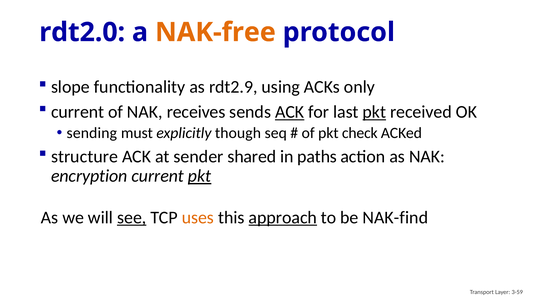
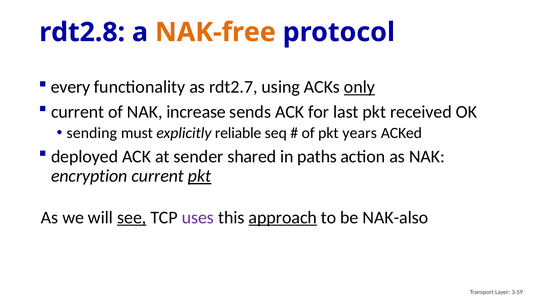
rdt2.0: rdt2.0 -> rdt2.8 (82, 32)
slope: slope -> every (70, 87)
rdt2.9: rdt2.9 -> rdt2.7 (233, 87)
only underline: none -> present (359, 87)
receives: receives -> increase (196, 112)
ACK underline: present -> none (290, 112)
pkt underline: present -> none (374, 112)
though: though -> reliable (238, 133)
check: check -> years (360, 133)
structure: structure -> deployed (85, 157)
uses colour: orange -> purple (198, 218)
NAK-find: NAK-find -> NAK-also (395, 218)
